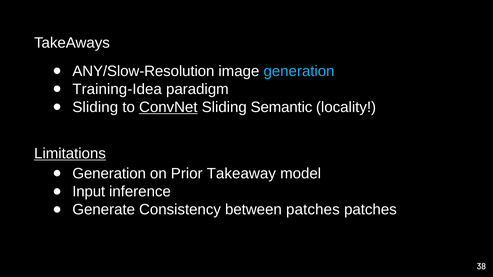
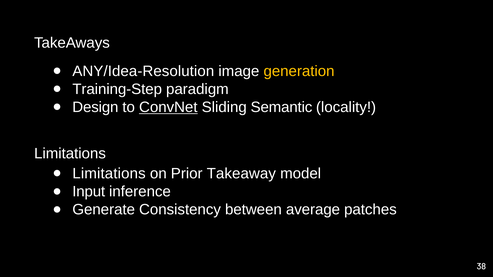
ANY/Slow-Resolution: ANY/Slow-Resolution -> ANY/Idea-Resolution (143, 71)
generation colour: light blue -> yellow (299, 71)
Training-Idea: Training-Idea -> Training-Step (117, 89)
Sliding: Sliding -> Design (95, 107)
Limitations underline: present -> none (70, 154)
Generation: Generation -> Limitations (109, 174)
between patches: patches -> average (313, 210)
